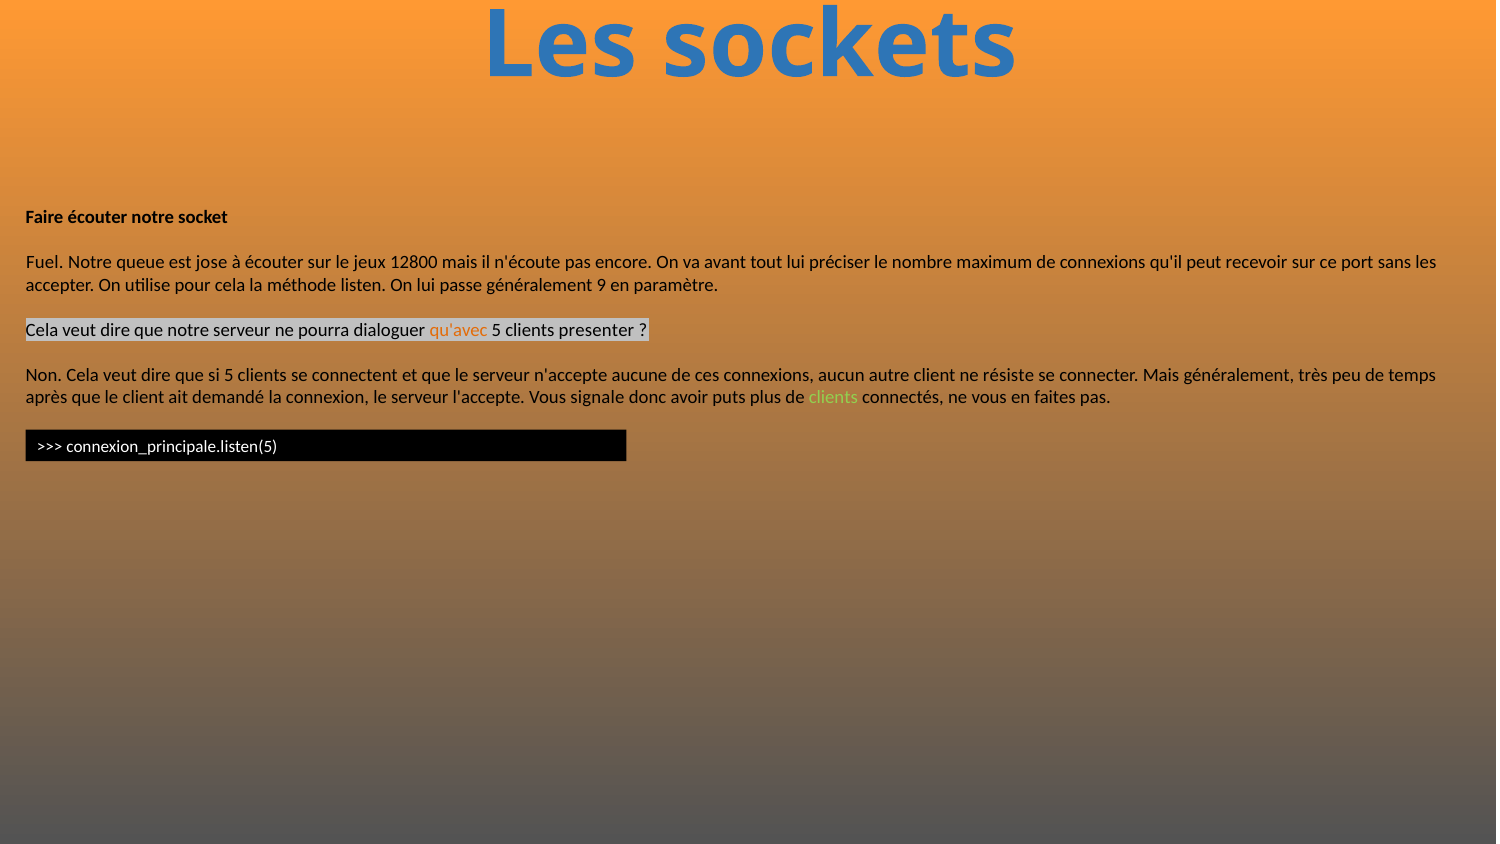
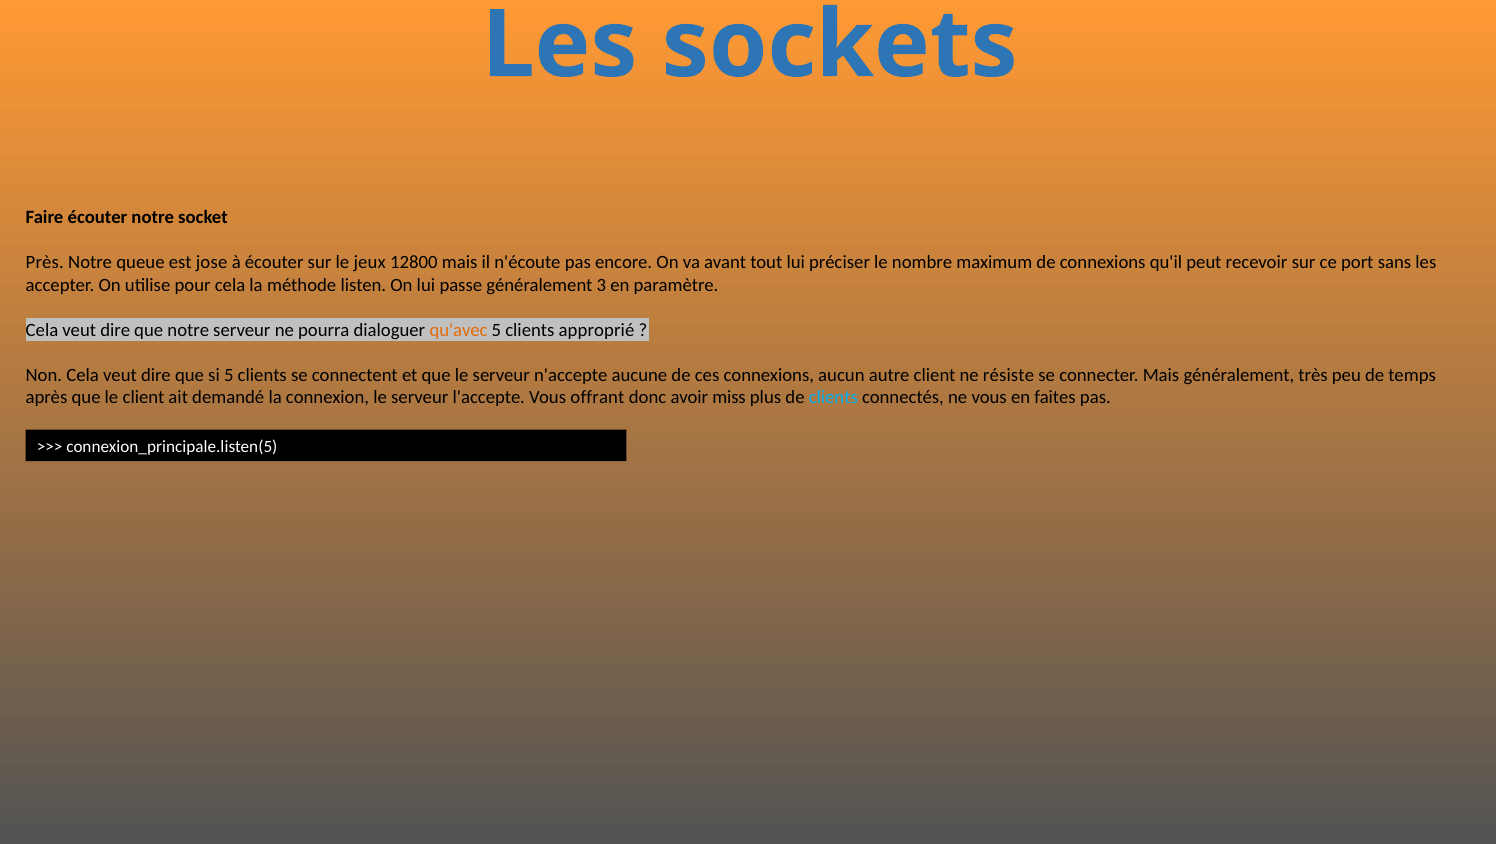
Fuel: Fuel -> Près (45, 262)
9: 9 -> 3 (601, 285)
presenter: presenter -> approprié (597, 330)
signale: signale -> offrant (597, 397)
puts: puts -> miss (729, 397)
clients colour: light green -> light blue (833, 397)
